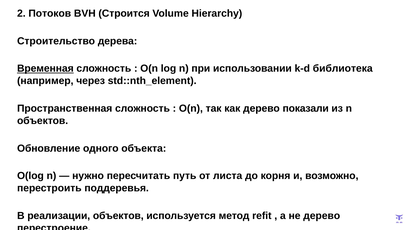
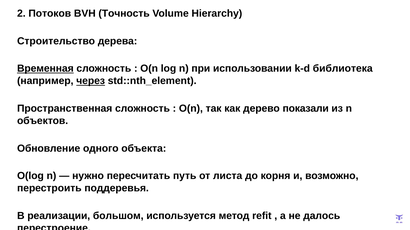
BVH Строится: Строится -> Точность (124, 13)
через underline: none -> present (91, 81)
реализации объектов: объектов -> большом (118, 216)
не дерево: дерево -> далось (322, 216)
